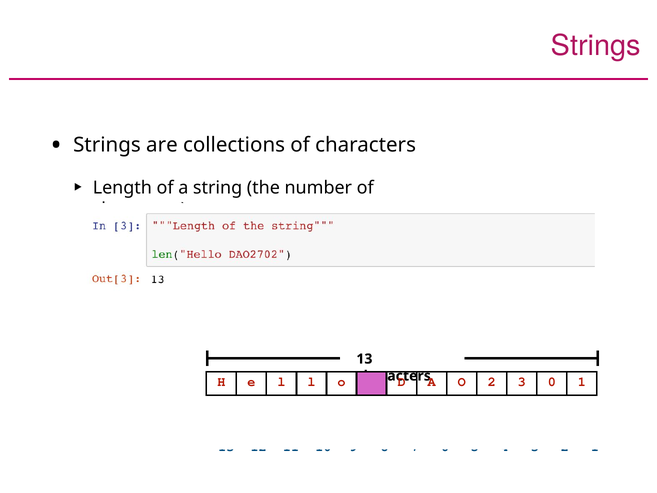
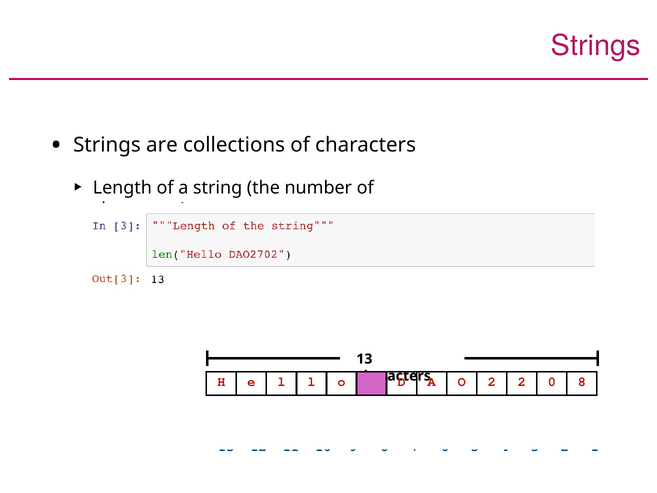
O 2 3: 3 -> 2 (522, 382)
1: 1 -> 8 (582, 382)
